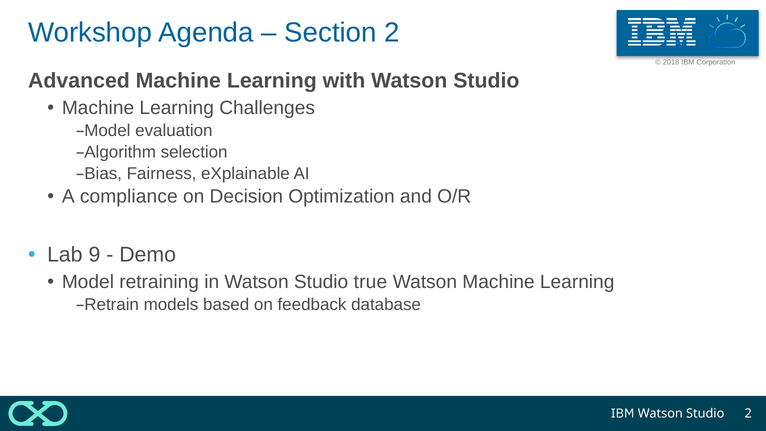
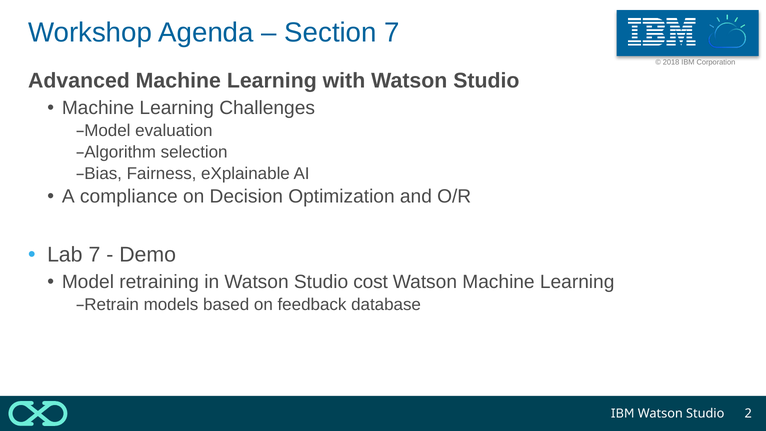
Section 2: 2 -> 7 (392, 33)
Lab 9: 9 -> 7 (94, 255)
true: true -> cost (371, 282)
